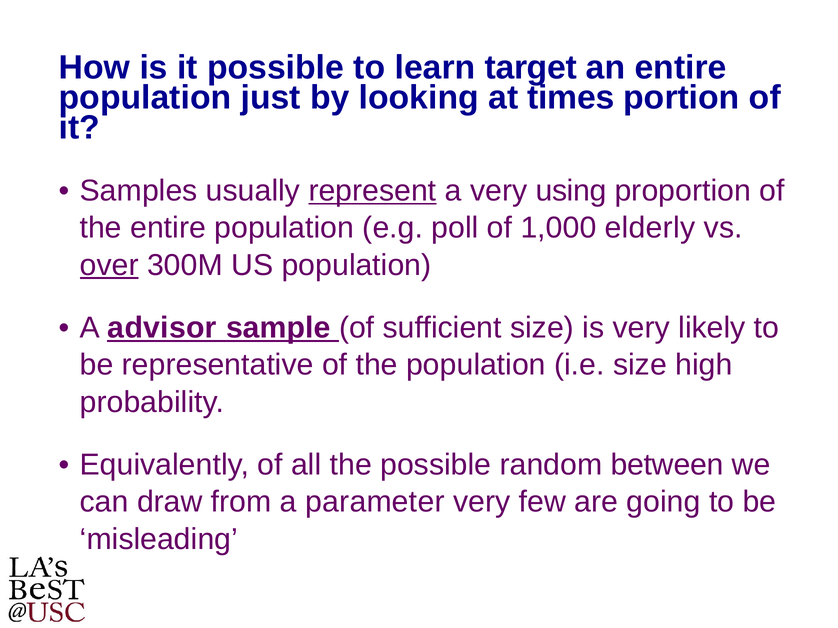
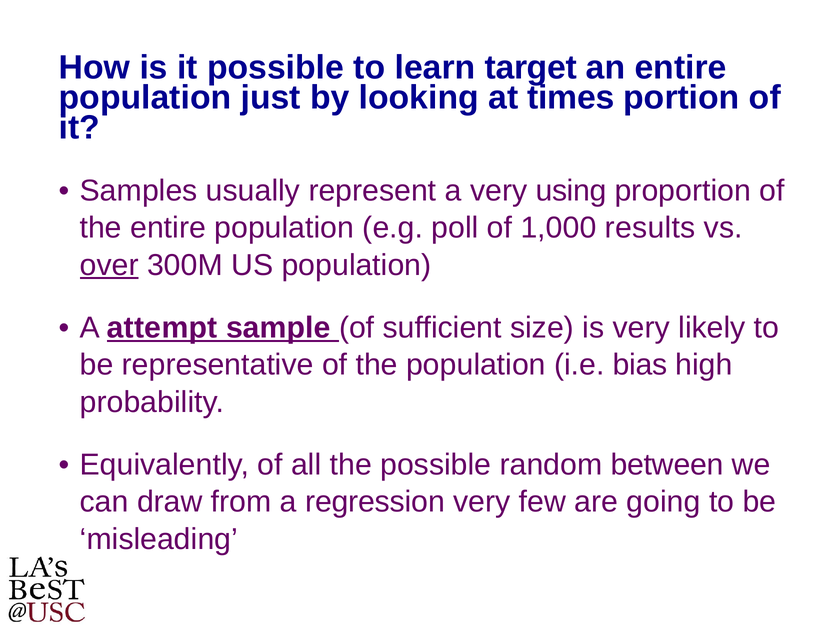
represent underline: present -> none (372, 191)
elderly: elderly -> results (650, 228)
advisor: advisor -> attempt (162, 328)
i.e size: size -> bias (640, 365)
parameter: parameter -> regression (375, 502)
